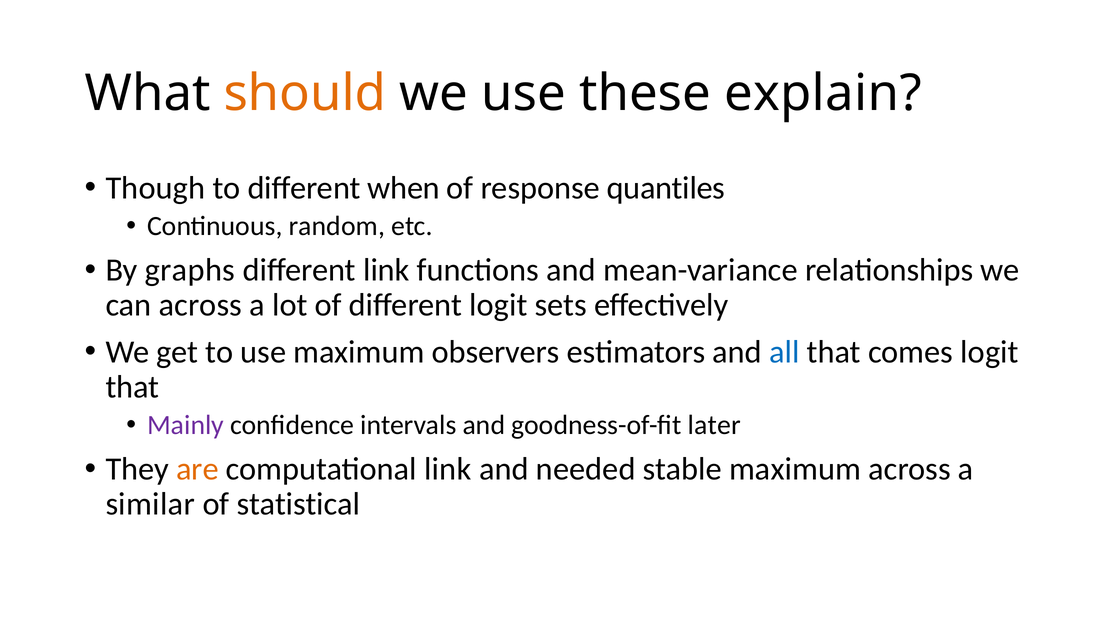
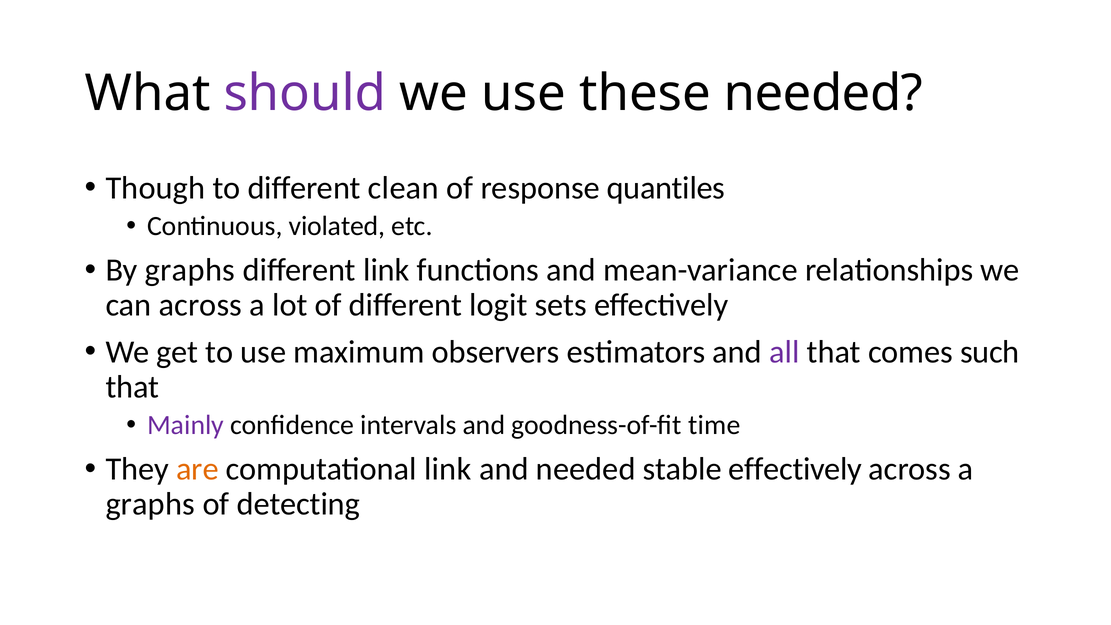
should colour: orange -> purple (305, 93)
these explain: explain -> needed (823, 93)
when: when -> clean (403, 188)
random: random -> violated (337, 226)
all colour: blue -> purple (784, 352)
comes logit: logit -> such (990, 352)
later: later -> time (714, 425)
stable maximum: maximum -> effectively (795, 469)
similar: similar -> graphs (150, 504)
statistical: statistical -> detecting (298, 504)
